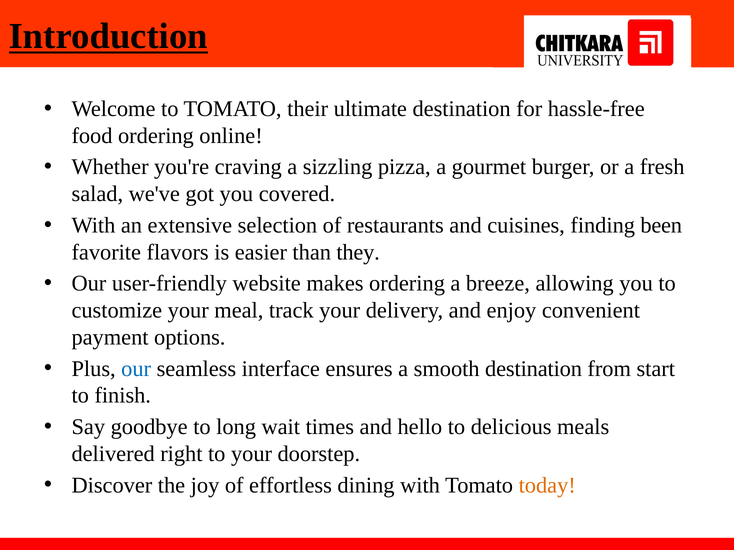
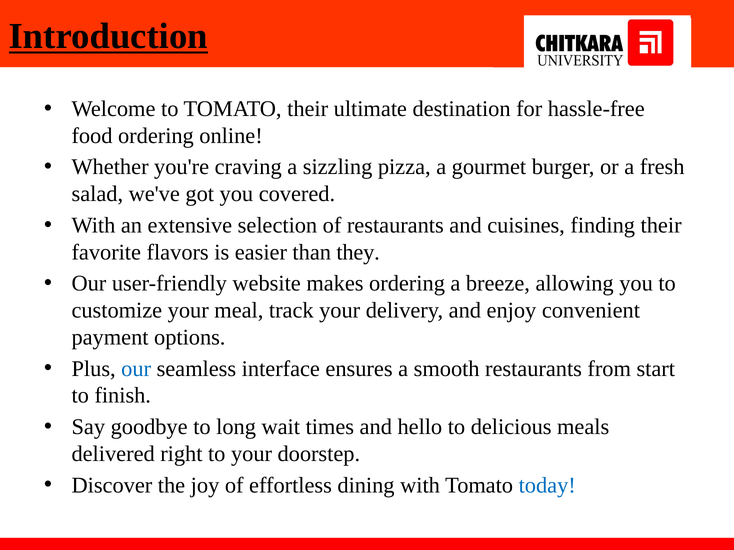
finding been: been -> their (661, 226)
smooth destination: destination -> restaurants (534, 369)
today colour: orange -> blue (547, 486)
